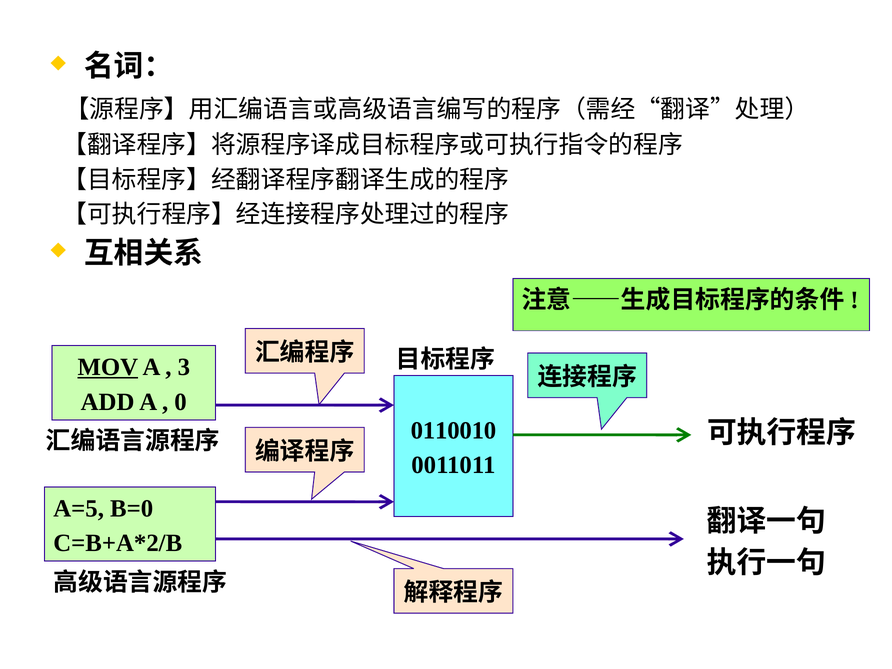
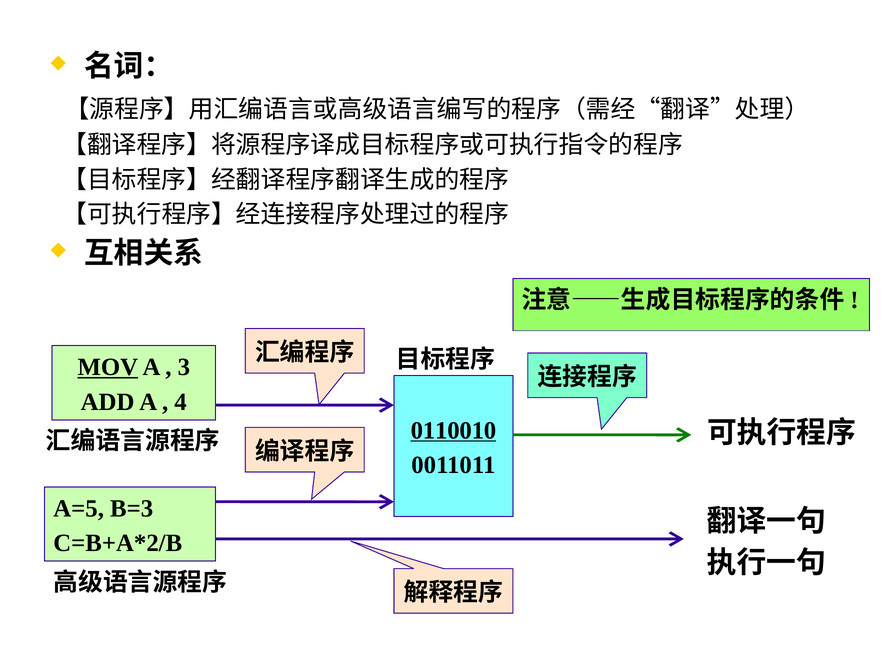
0: 0 -> 4 (181, 402)
0110010 underline: none -> present (453, 430)
B=0: B=0 -> B=3 (132, 508)
